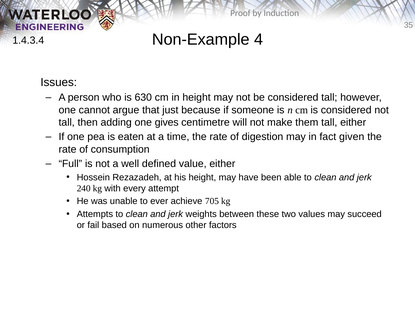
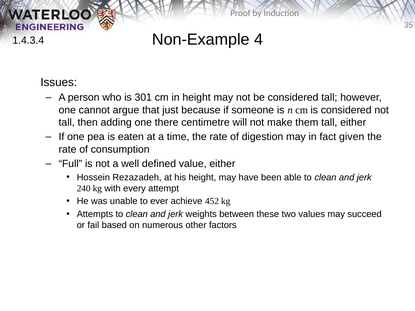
630: 630 -> 301 (143, 98)
gives: gives -> there (167, 122)
705: 705 -> 452 (212, 201)
